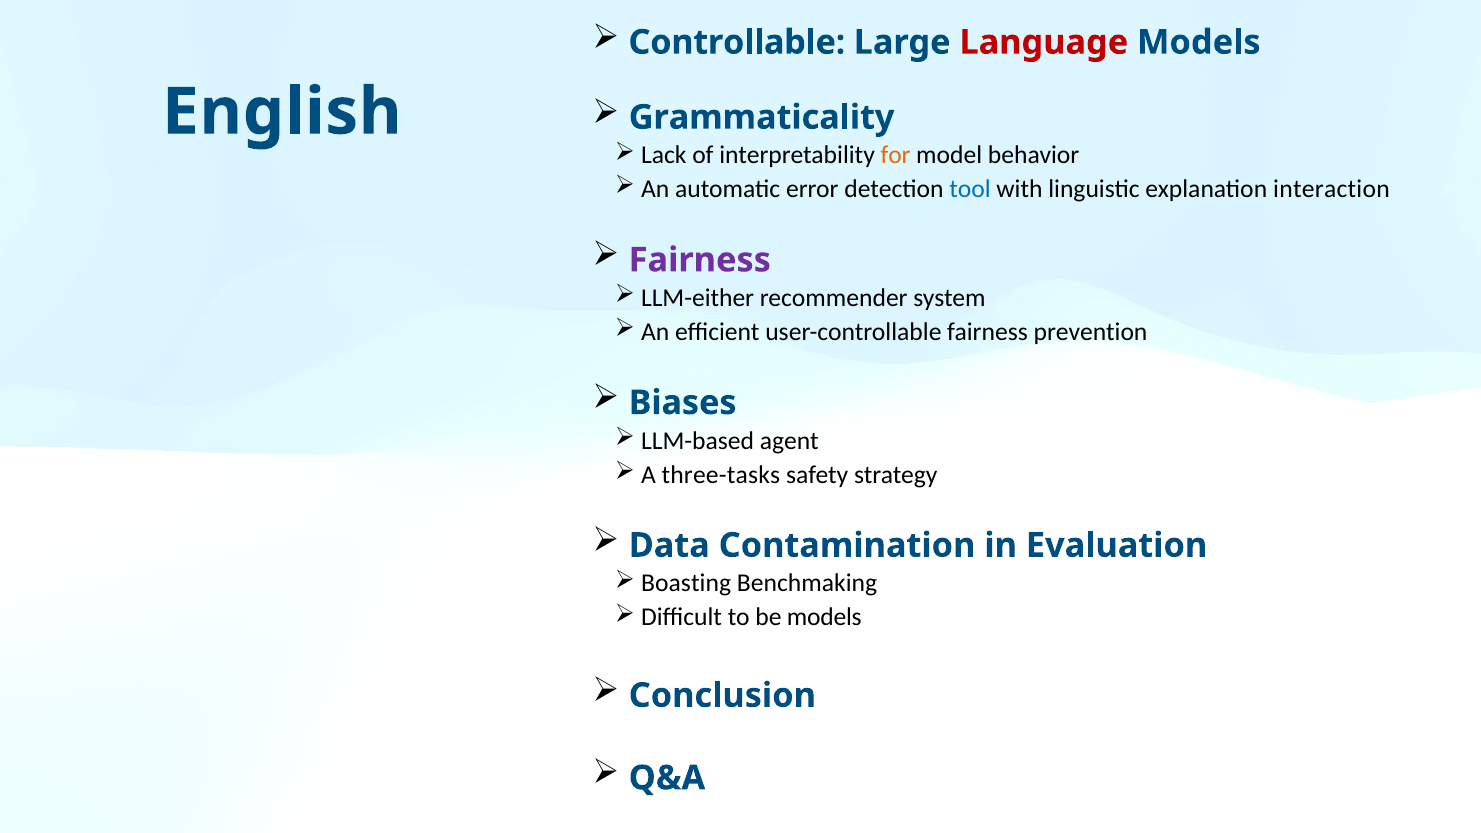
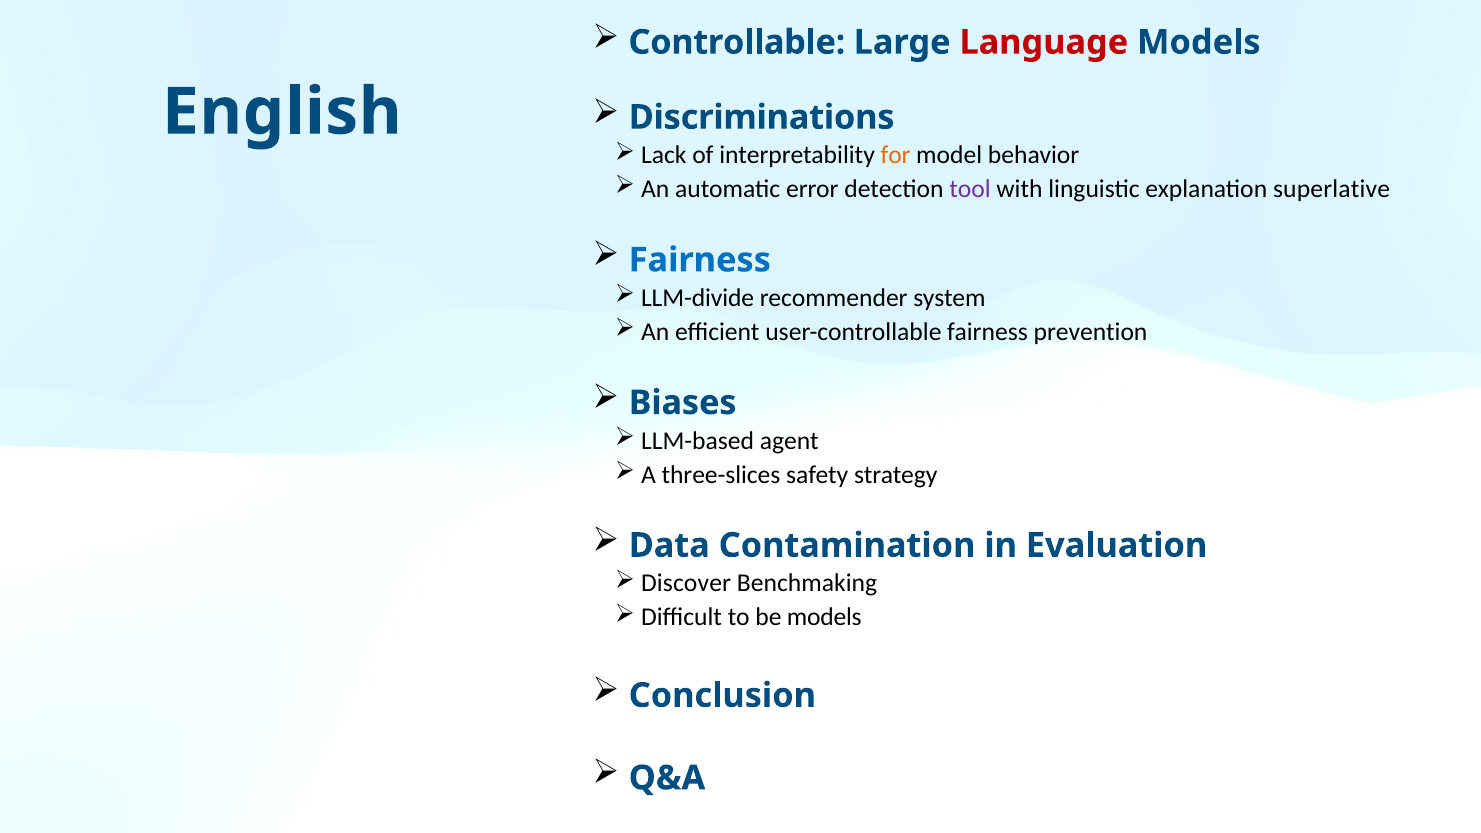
Grammaticality: Grammaticality -> Discriminations (762, 117)
tool colour: blue -> purple (970, 189)
interaction: interaction -> superlative (1332, 189)
Fairness colour: purple -> blue (700, 260)
LLM-either: LLM-either -> LLM-divide (698, 298)
three-tasks: three-tasks -> three-slices (721, 475)
Boasting: Boasting -> Discover (686, 584)
